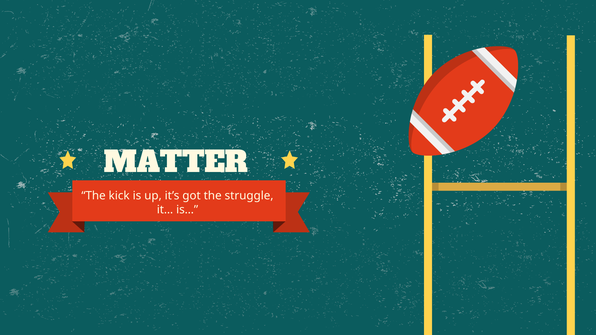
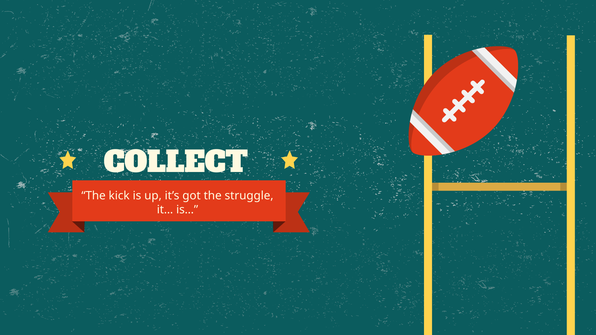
MATTER: MATTER -> COLLECT (176, 163)
